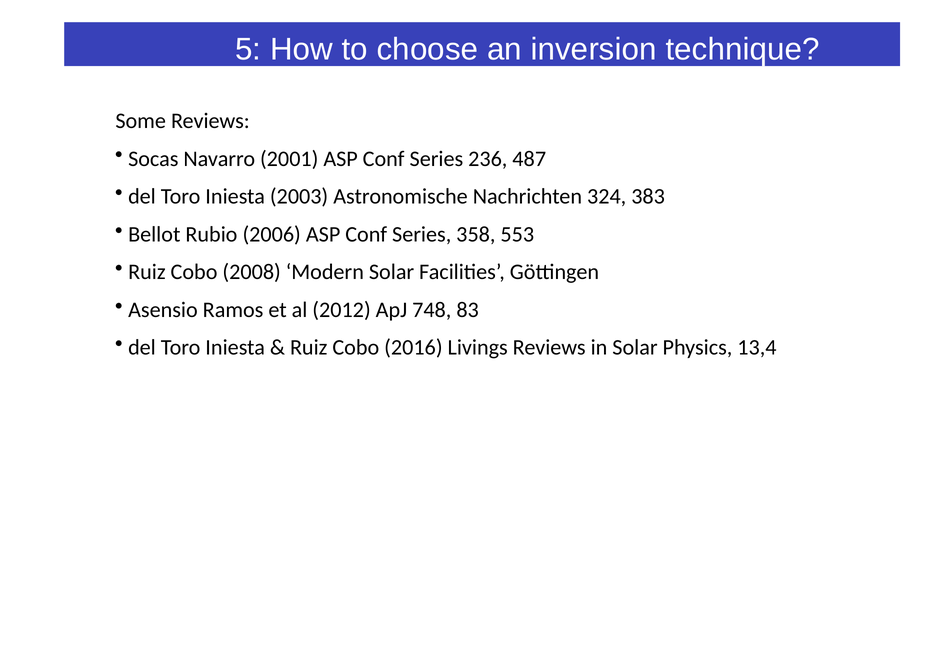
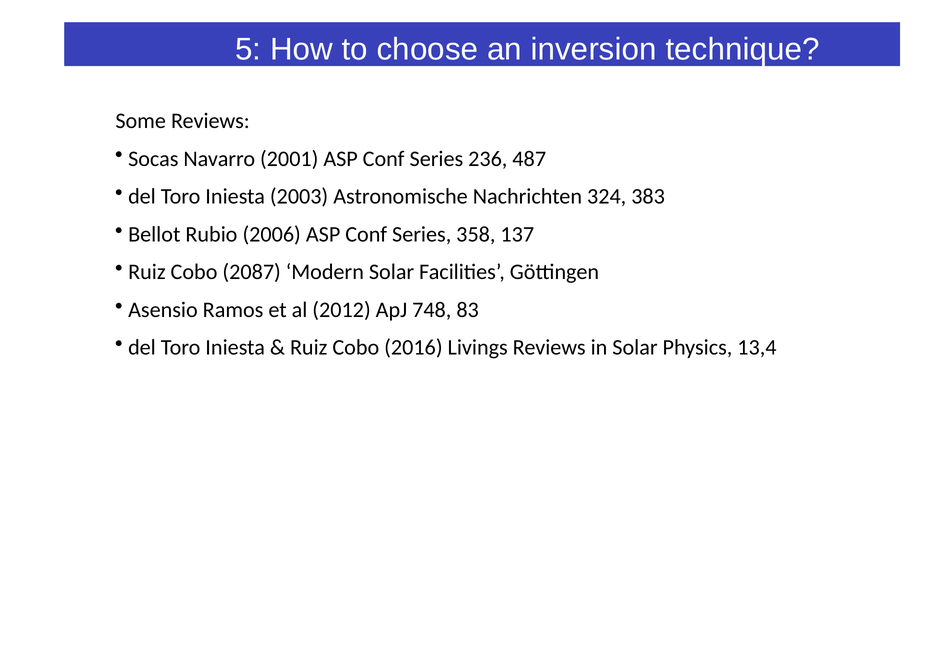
553: 553 -> 137 (517, 234)
2008: 2008 -> 2087 (252, 272)
